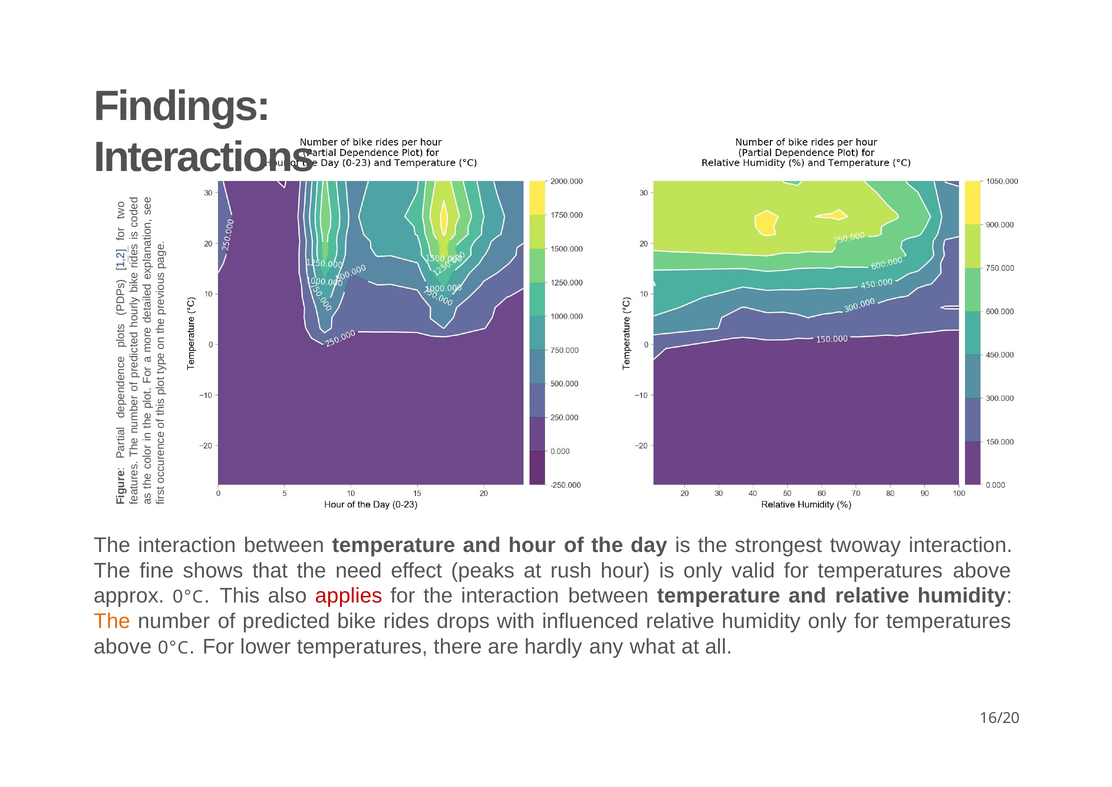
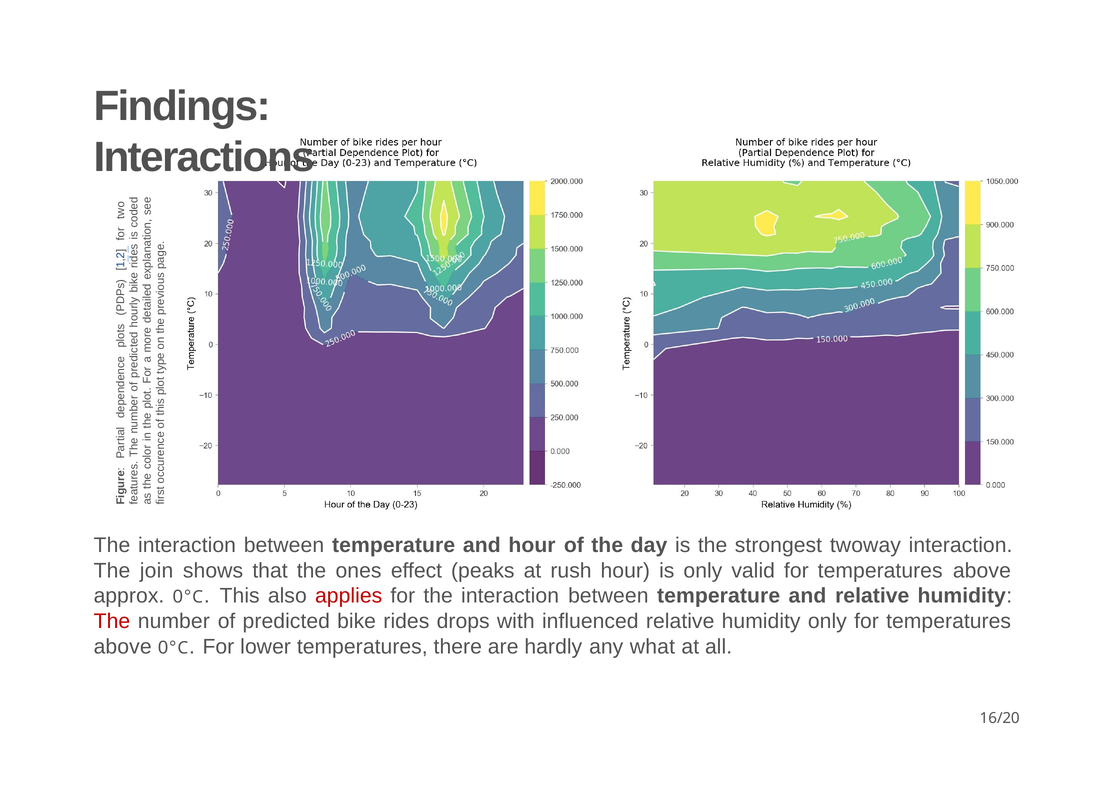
fine: fine -> join (157, 570)
need: need -> ones (359, 570)
The colour: orange -> red (112, 621)
